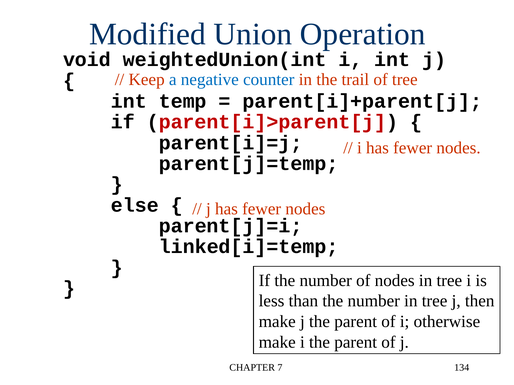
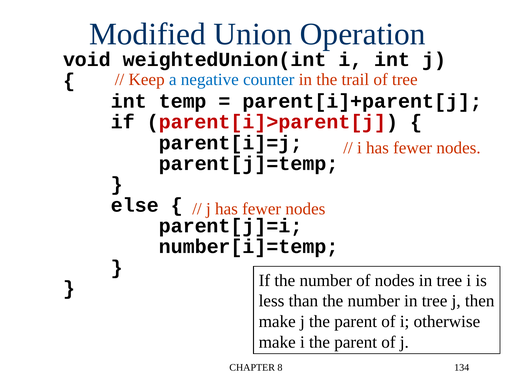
linked[i]=temp: linked[i]=temp -> number[i]=temp (249, 247)
7: 7 -> 8 (280, 368)
